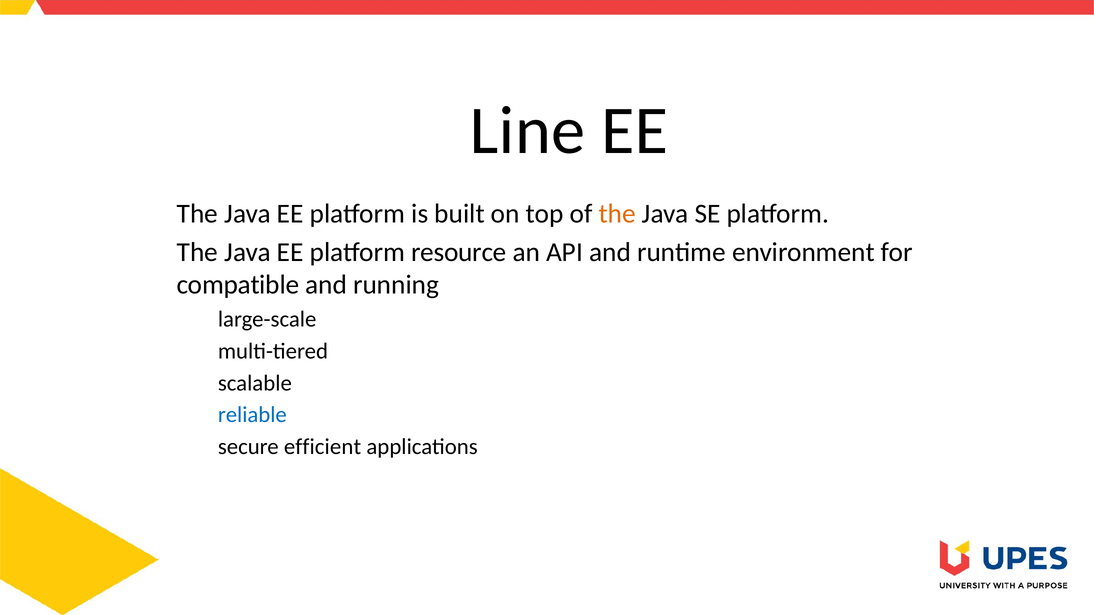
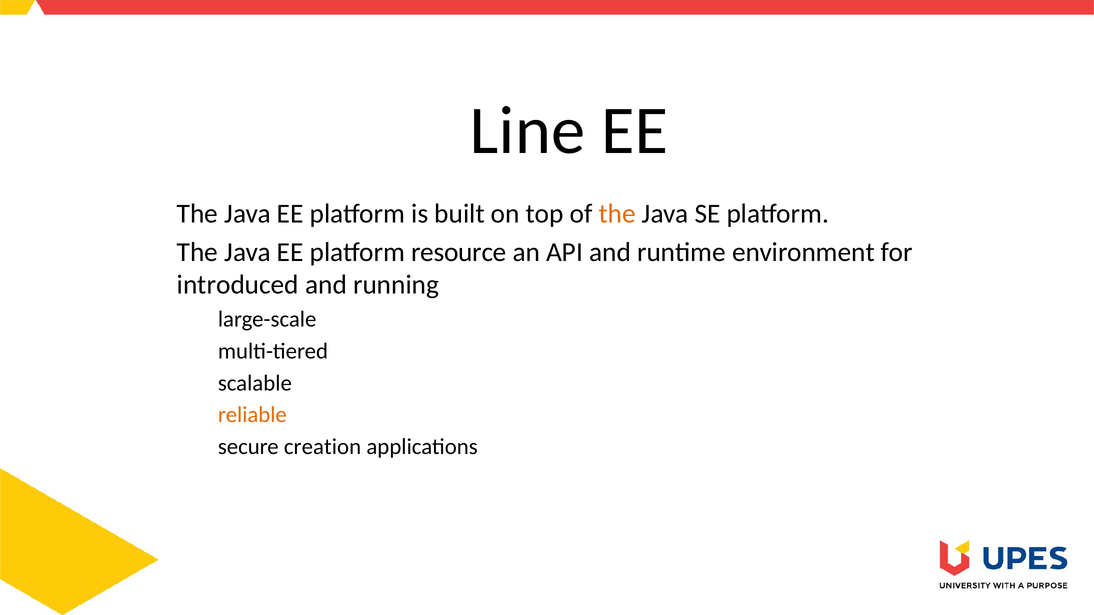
compatible: compatible -> introduced (238, 285)
reliable colour: blue -> orange (252, 415)
efficient: efficient -> creation (323, 447)
